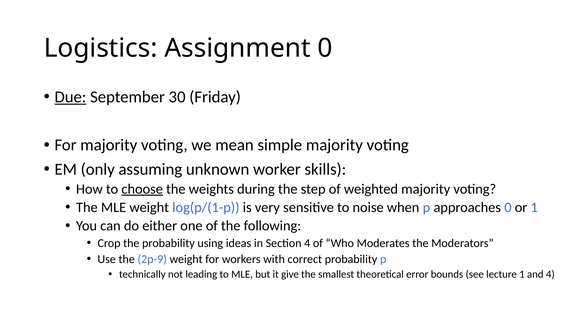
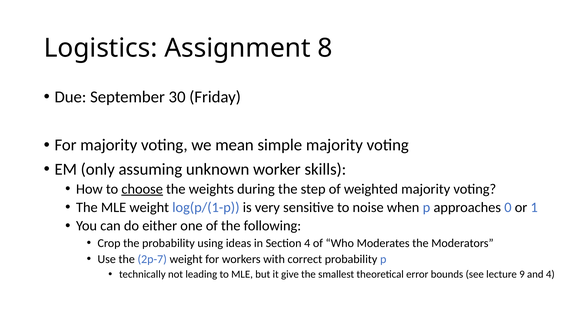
Assignment 0: 0 -> 8 (325, 48)
Due underline: present -> none (70, 97)
2p-9: 2p-9 -> 2p-7 (152, 259)
lecture 1: 1 -> 9 (522, 274)
